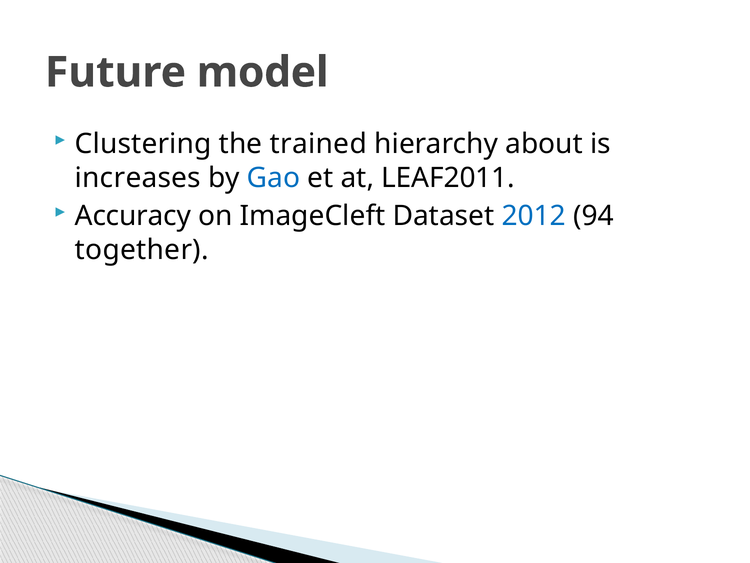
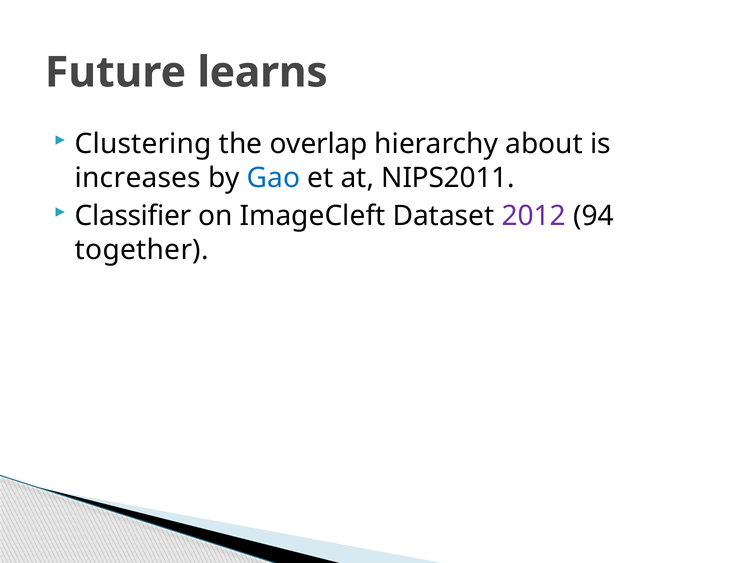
model: model -> learns (262, 72)
trained: trained -> overlap (319, 144)
LEAF2011: LEAF2011 -> NIPS2011 (448, 178)
Accuracy: Accuracy -> Classifier (133, 216)
2012 colour: blue -> purple (534, 216)
